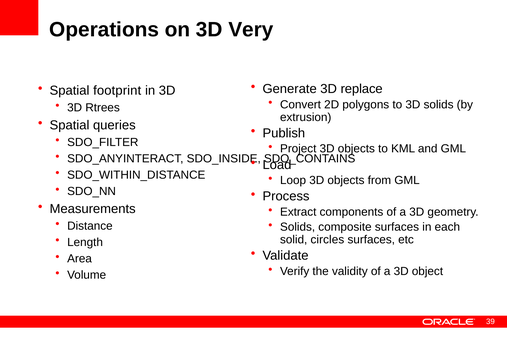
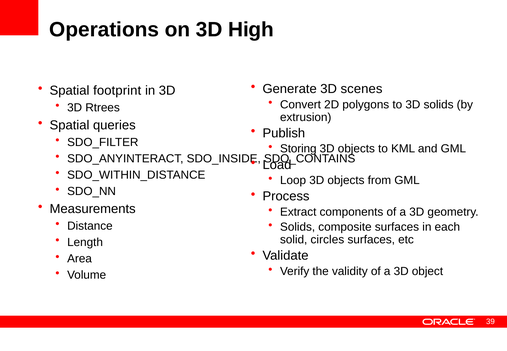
Very: Very -> High (251, 30)
replace: replace -> scenes (362, 89)
Project: Project -> Storing (298, 149)
